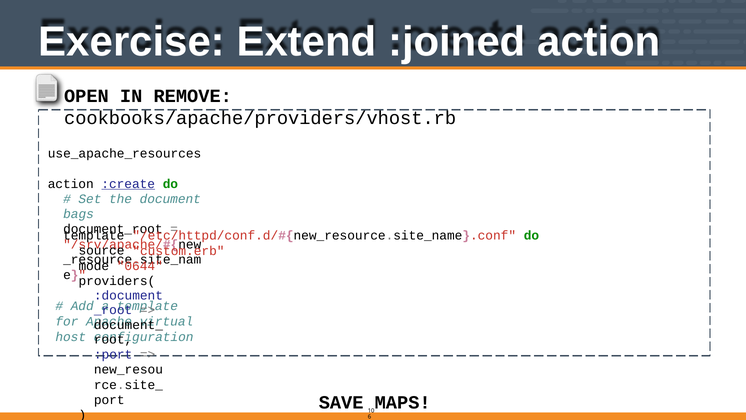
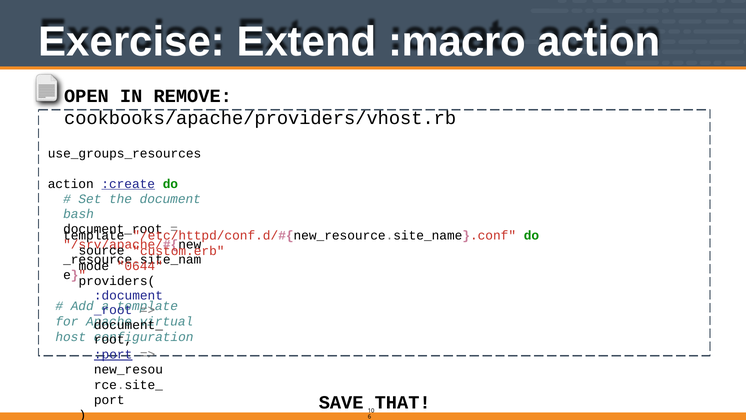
:joined: :joined -> :macro (457, 42)
use_apache_resources: use_apache_resources -> use_groups_resources (125, 153)
bags: bags -> bash (79, 214)
:port underline: none -> present (113, 354)
MAPS: MAPS -> THAT (403, 402)
